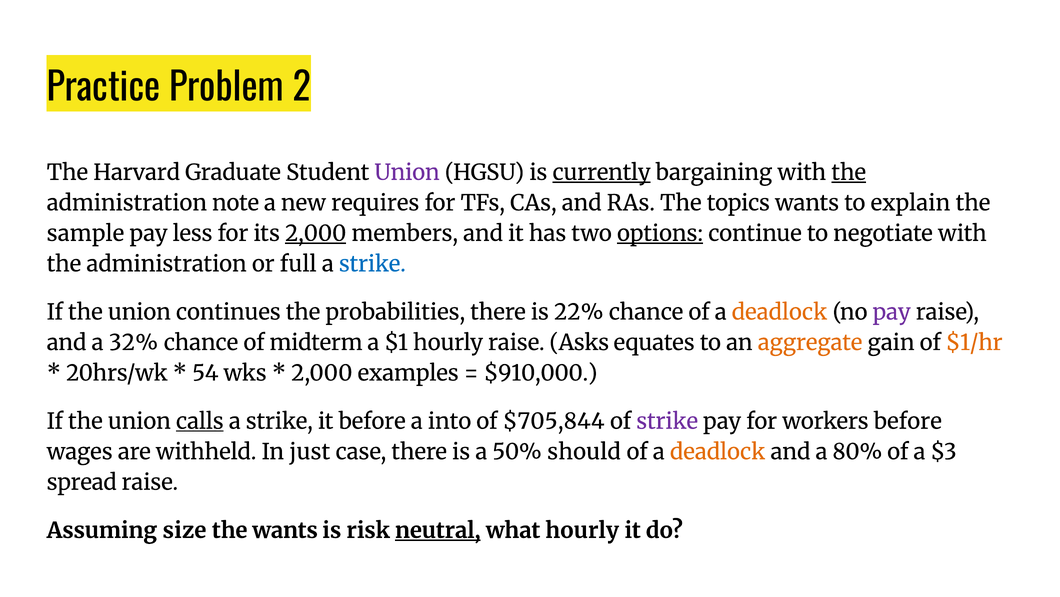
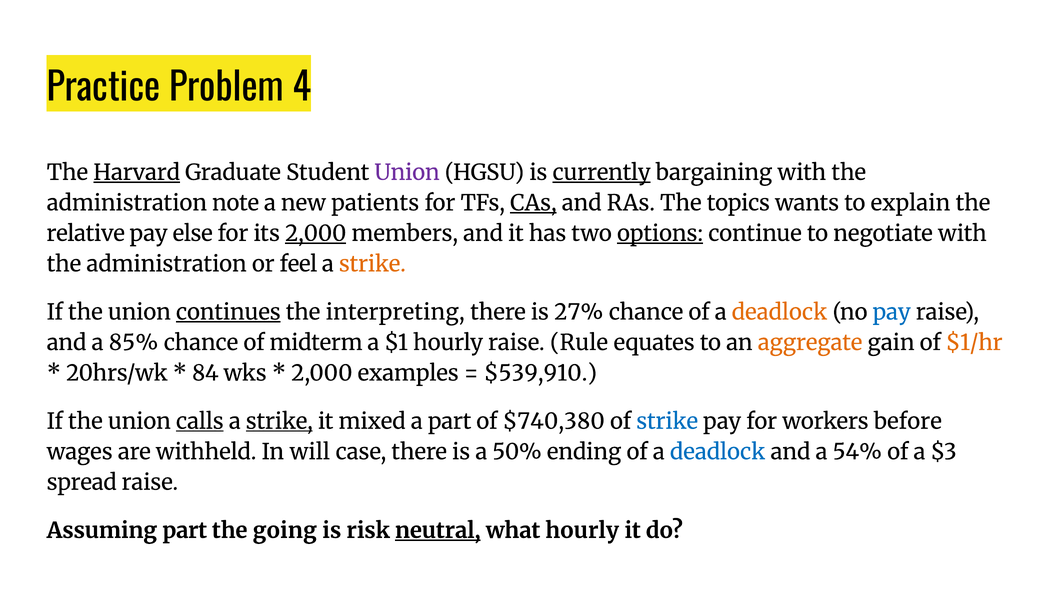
2: 2 -> 4 (302, 88)
Harvard underline: none -> present (137, 172)
the underline: present -> none (849, 172)
requires: requires -> patients (375, 203)
CAs underline: none -> present (533, 203)
sample: sample -> relative (86, 233)
less: less -> else (193, 233)
full: full -> feel (298, 264)
strike colour: blue -> orange (372, 264)
continues underline: none -> present (228, 312)
probabilities: probabilities -> interpreting (395, 312)
22%: 22% -> 27% (579, 312)
pay colour: purple -> blue (892, 312)
32%: 32% -> 85% (134, 342)
Asks: Asks -> Rule (579, 342)
54: 54 -> 84 (205, 373)
$910,000: $910,000 -> $539,910 (540, 373)
strike underline: none -> present (279, 421)
it before: before -> mixed (372, 421)
a into: into -> part (450, 421)
$705,844: $705,844 -> $740,380 (554, 421)
strike colour: purple -> blue (667, 421)
just: just -> will (310, 451)
should: should -> ending (584, 451)
deadlock colour: orange -> blue (718, 451)
80%: 80% -> 54% (857, 451)
Assuming size: size -> part (185, 530)
the wants: wants -> going (285, 530)
